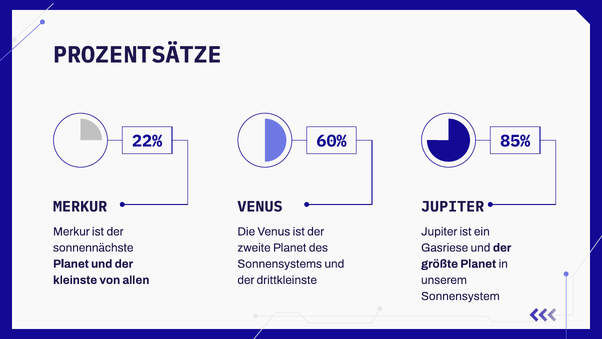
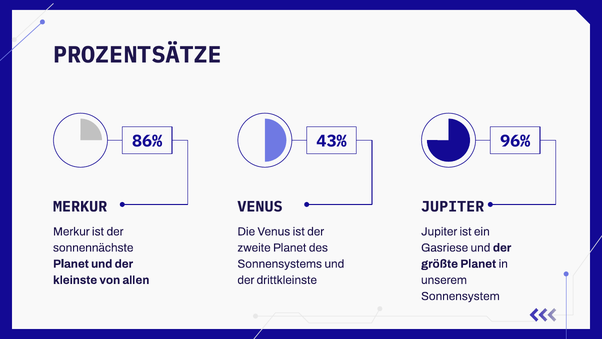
22%: 22% -> 86% (147, 141)
60%: 60% -> 43% (332, 141)
85%: 85% -> 96% (515, 141)
